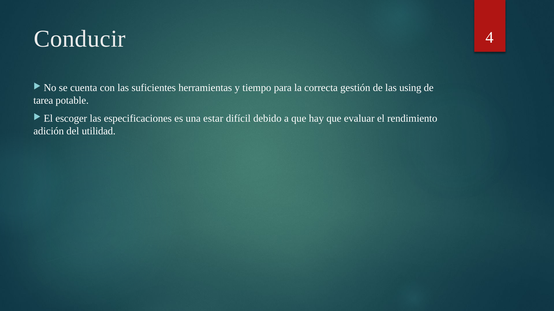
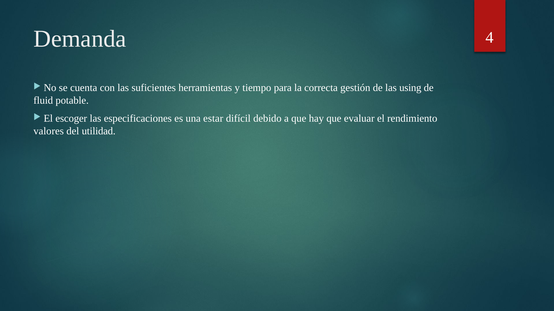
Conducir: Conducir -> Demanda (80, 39)
tarea: tarea -> fluid (43, 101)
adición: adición -> valores (49, 131)
